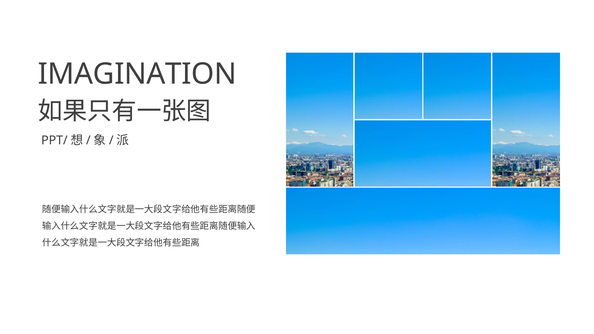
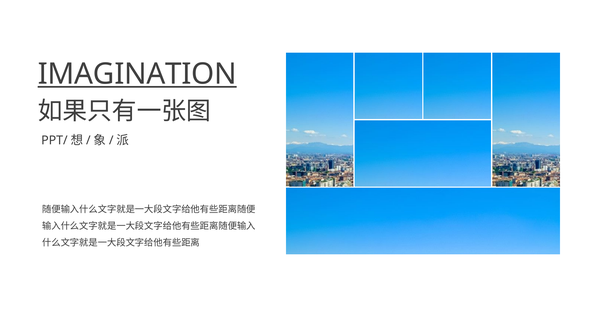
IMAGINATION underline: none -> present (137, 74)
